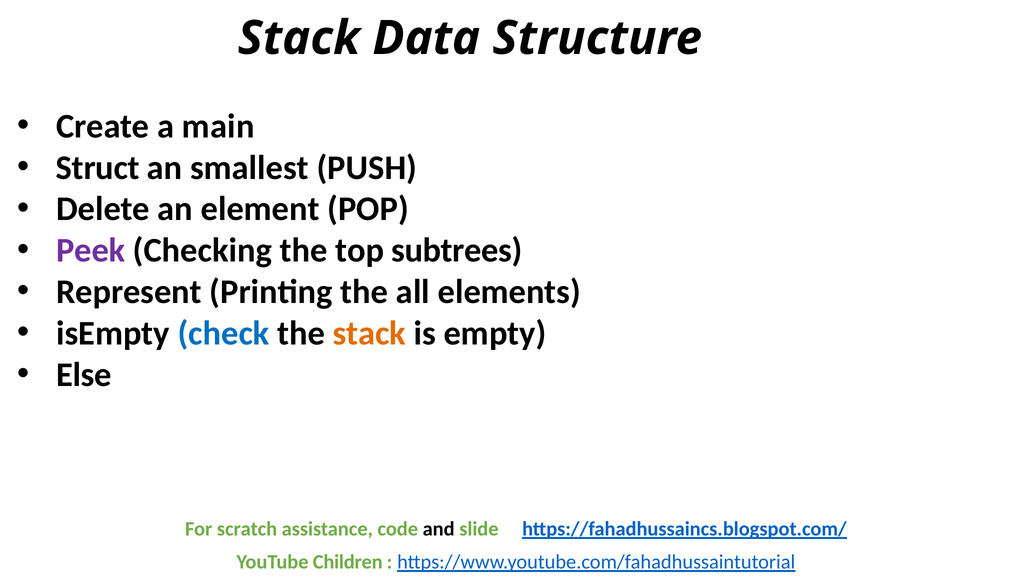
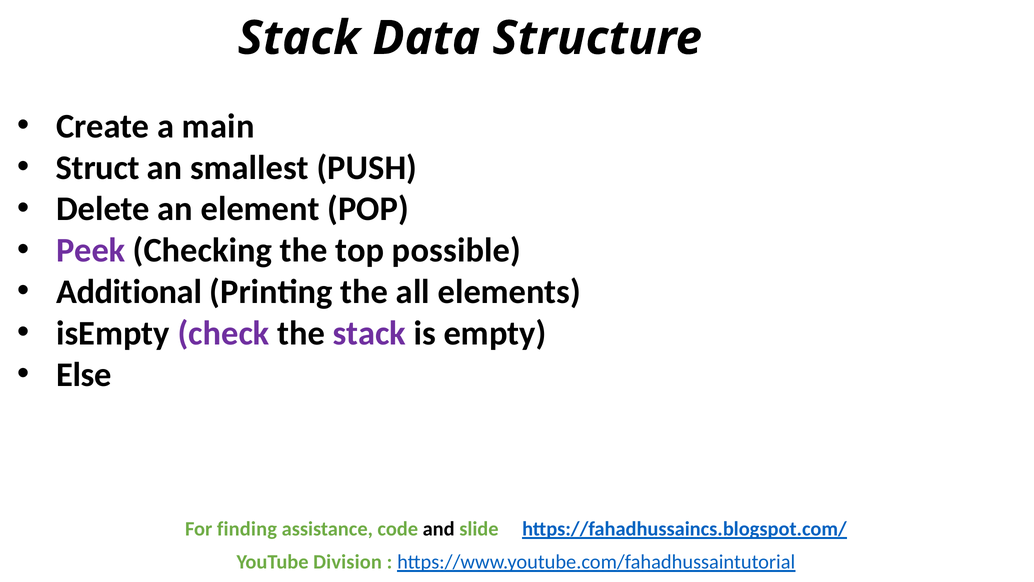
subtrees: subtrees -> possible (457, 250)
Represent: Represent -> Additional (129, 292)
check colour: blue -> purple (224, 333)
stack colour: orange -> purple (369, 333)
scratch: scratch -> finding (247, 529)
Children: Children -> Division (348, 562)
